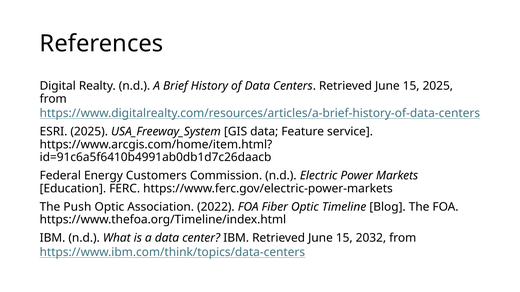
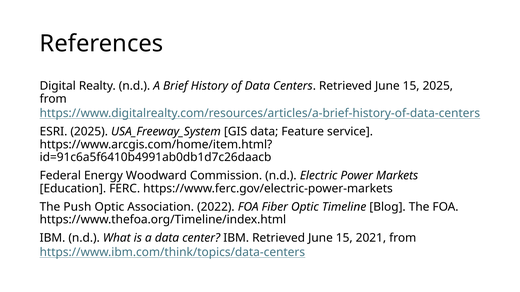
Customers: Customers -> Woodward (156, 176)
2032: 2032 -> 2021 (371, 238)
